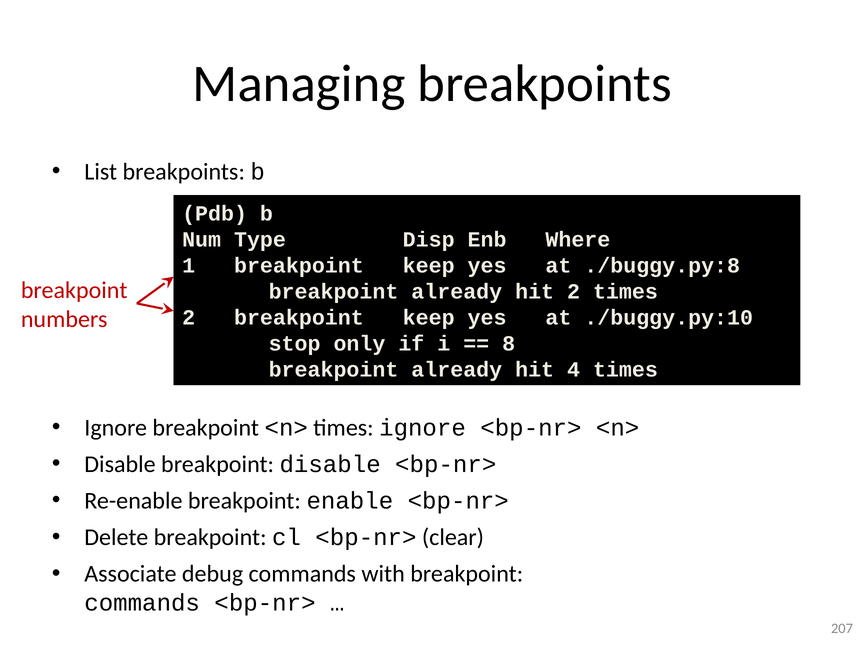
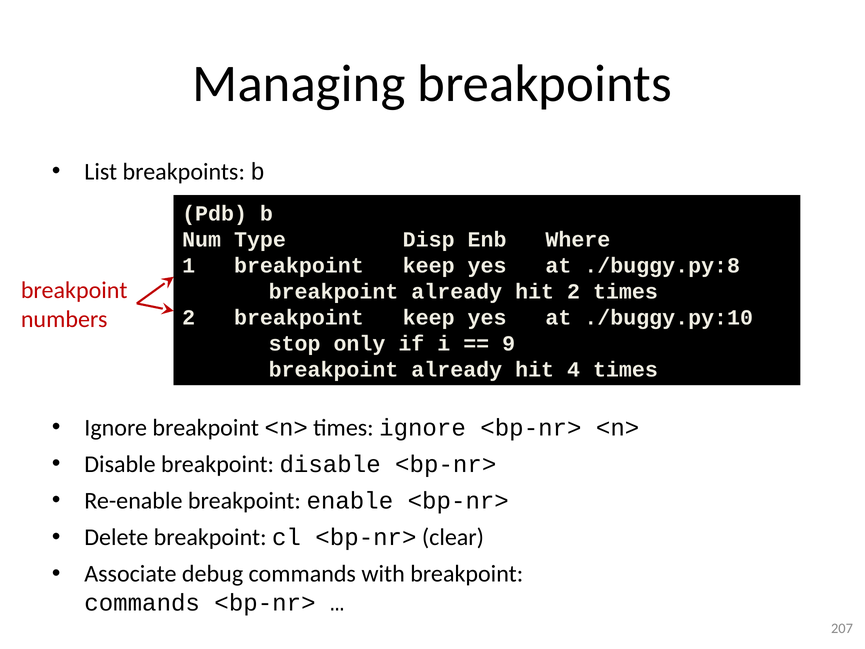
8: 8 -> 9 (509, 343)
